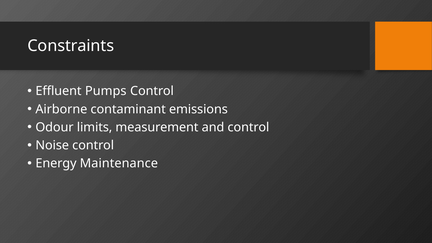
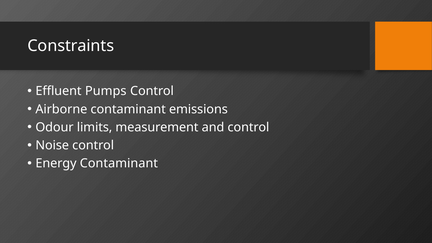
Energy Maintenance: Maintenance -> Contaminant (119, 163)
